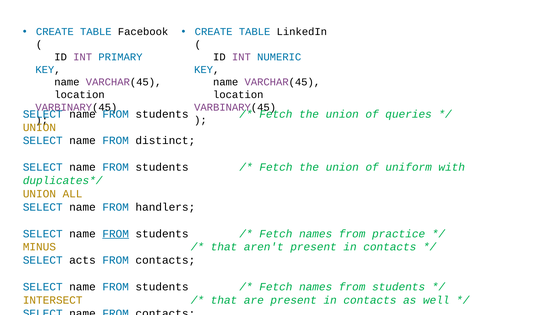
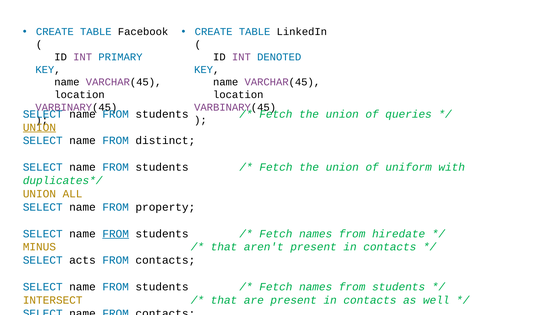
NUMERIC: NUMERIC -> DENOTED (279, 57)
UNION underline: none -> present (39, 127)
handlers: handlers -> property (165, 207)
practice: practice -> hiredate (399, 234)
